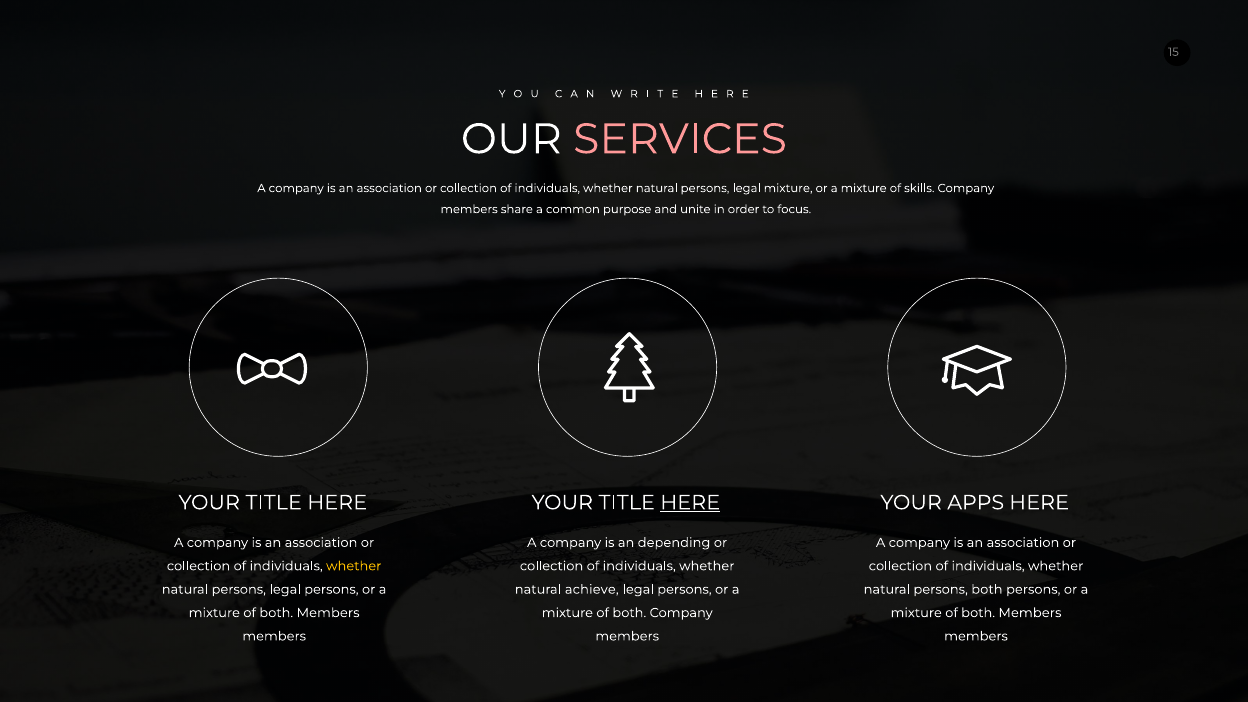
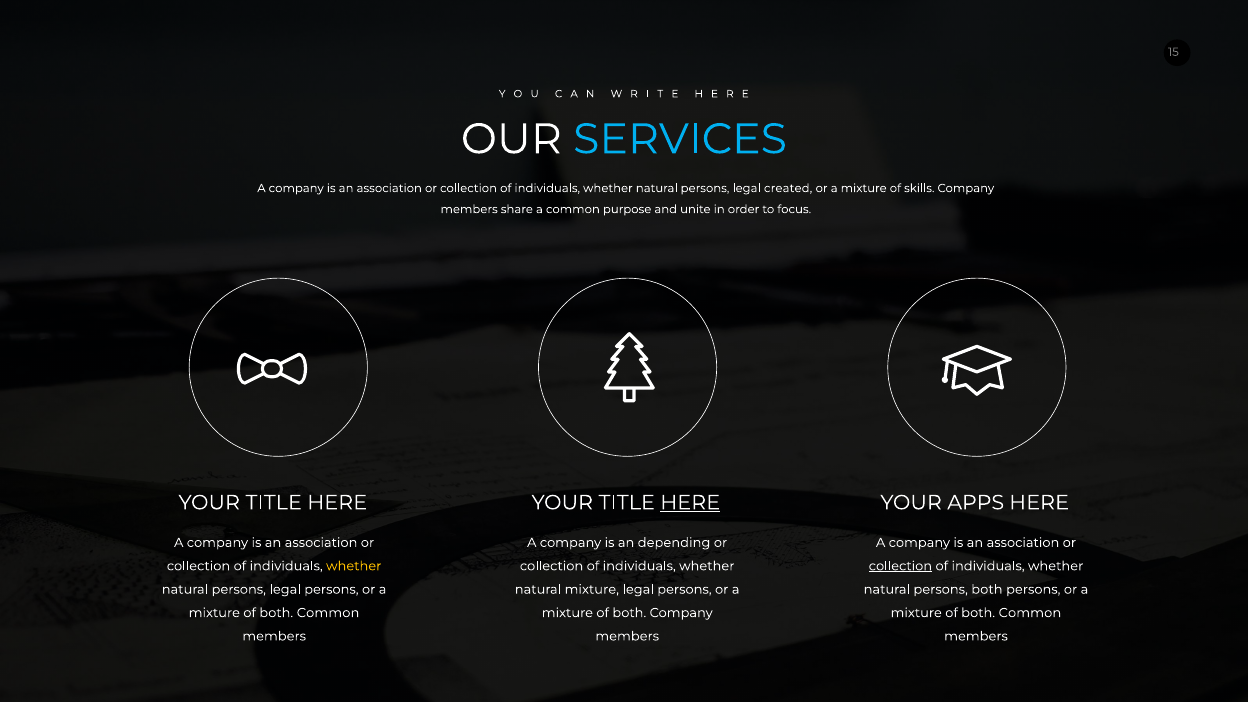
SERVICES colour: pink -> light blue (680, 139)
legal mixture: mixture -> created (788, 188)
collection underline: none -> present (900, 566)
natural achieve: achieve -> mixture (592, 590)
Members: Members -> Common (328, 613)
Members: Members -> Common (1030, 613)
